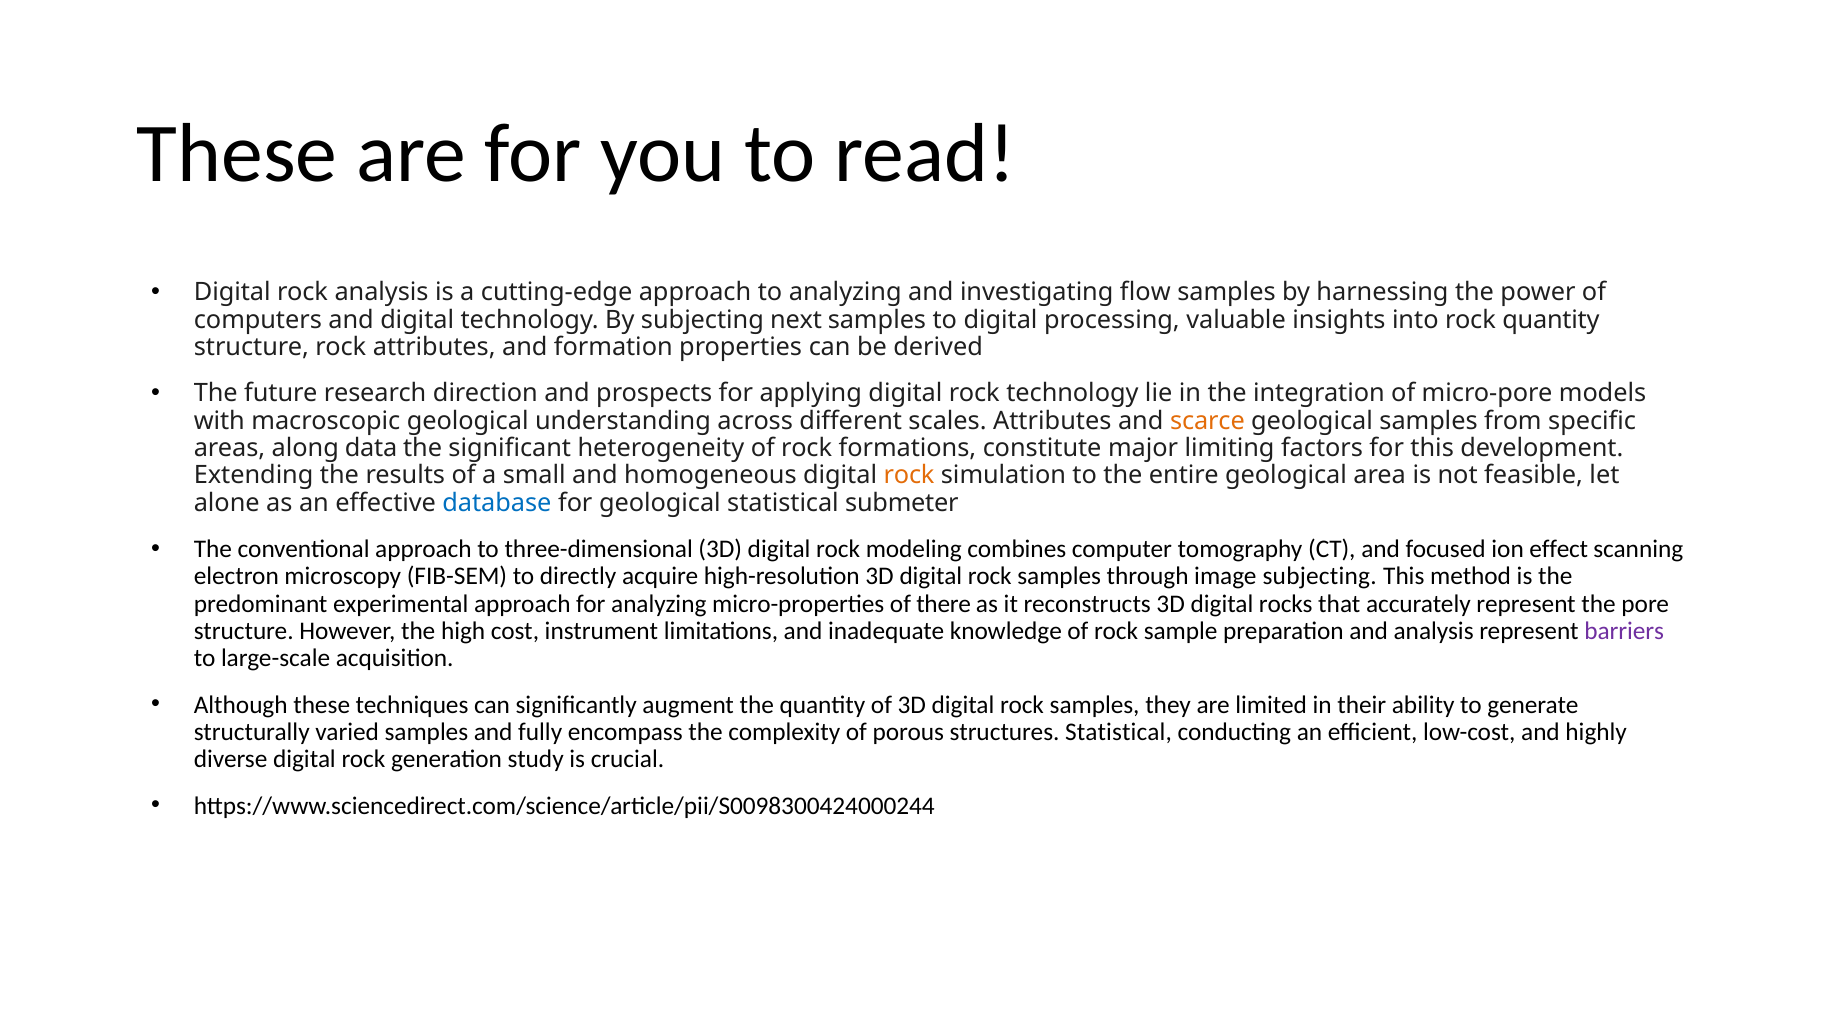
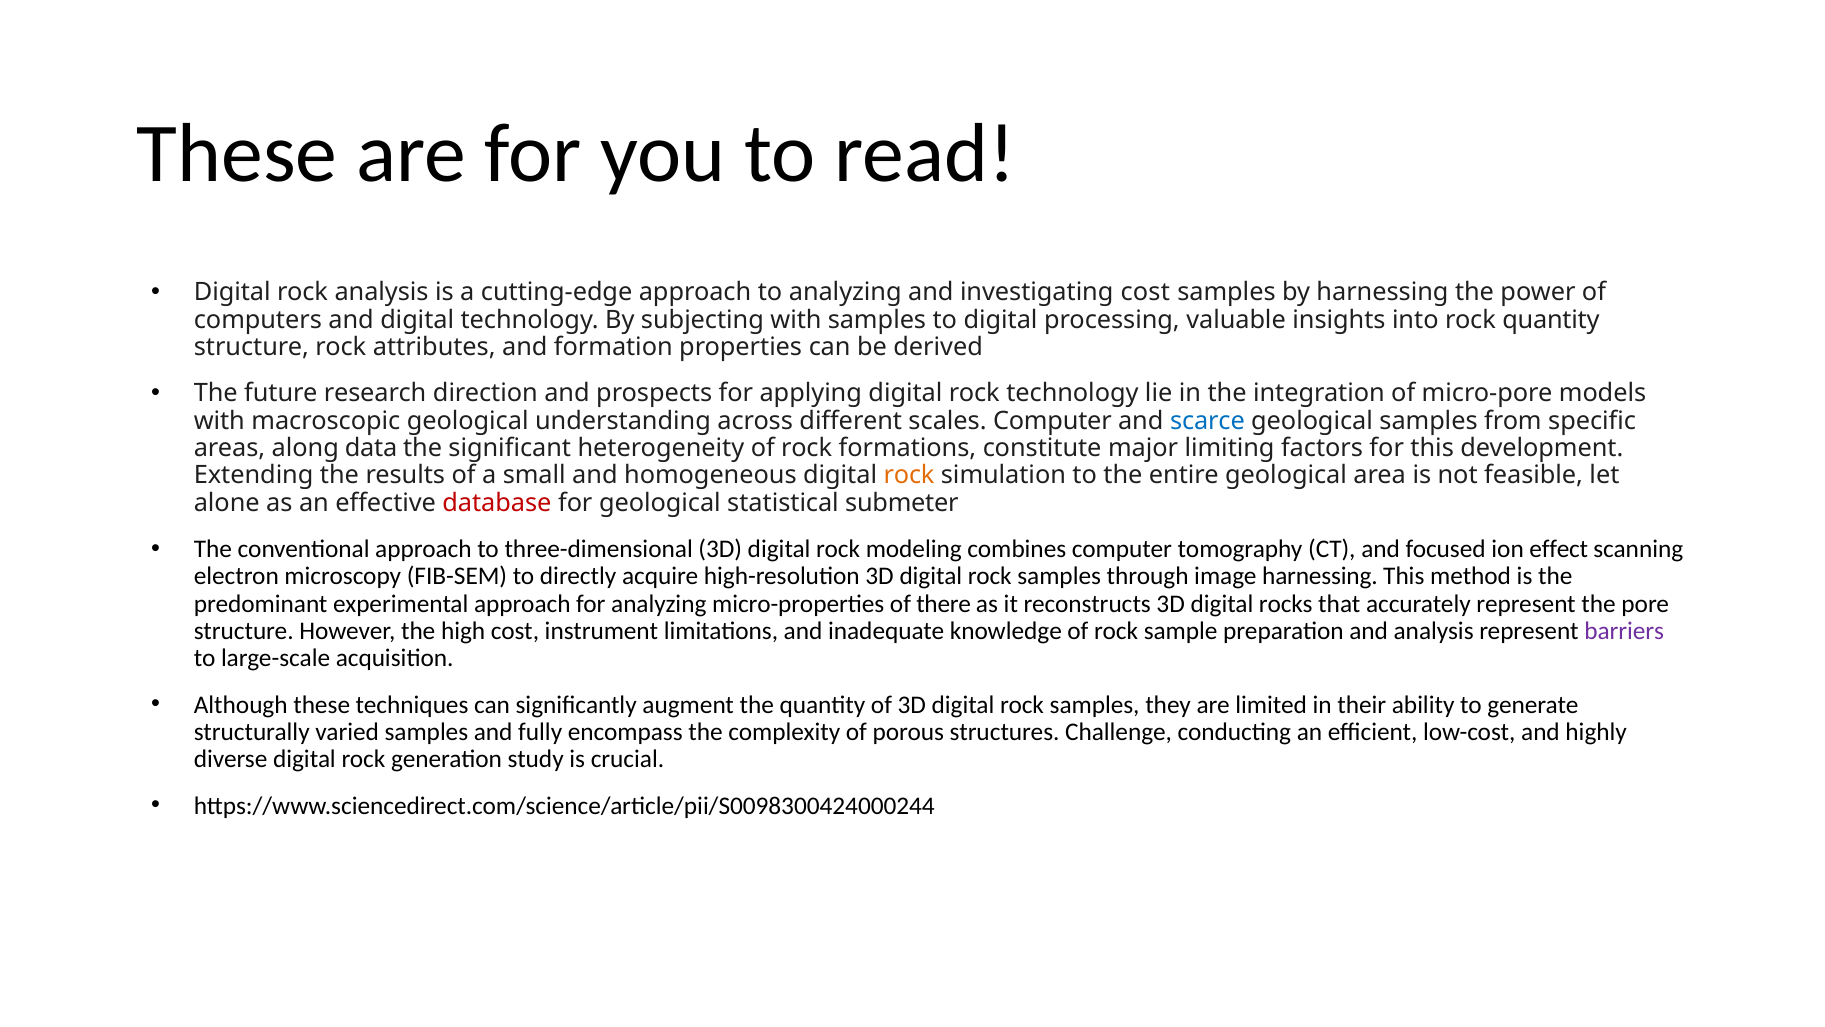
investigating flow: flow -> cost (1145, 292)
subjecting next: next -> with (796, 320)
scales Attributes: Attributes -> Computer (1052, 421)
scarce colour: orange -> blue (1207, 421)
database colour: blue -> red (497, 503)
image subjecting: subjecting -> harnessing (1320, 576)
structures Statistical: Statistical -> Challenge (1119, 732)
